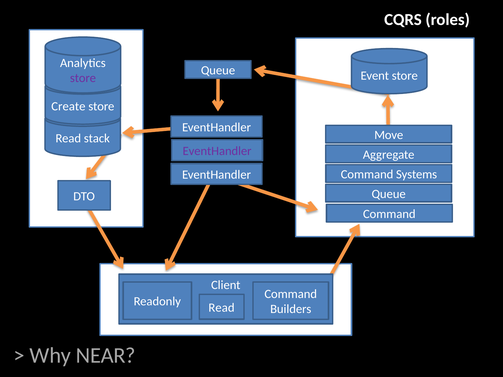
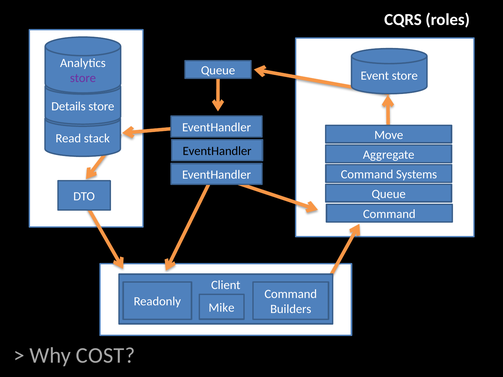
Create: Create -> Details (68, 106)
EventHandler colour: purple -> black (217, 151)
Readonly Read: Read -> Mike (222, 308)
NEAR: NEAR -> COST (106, 356)
